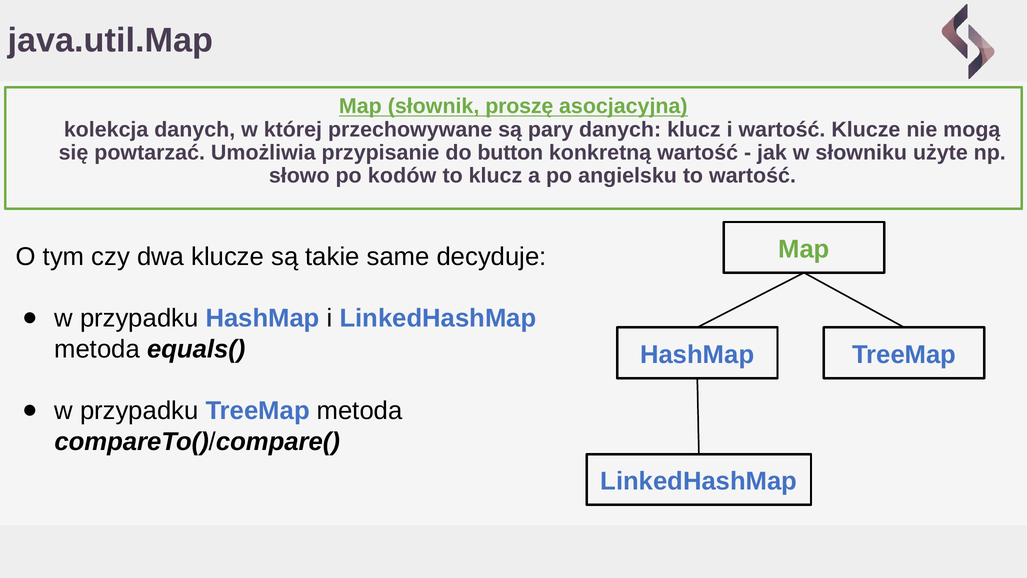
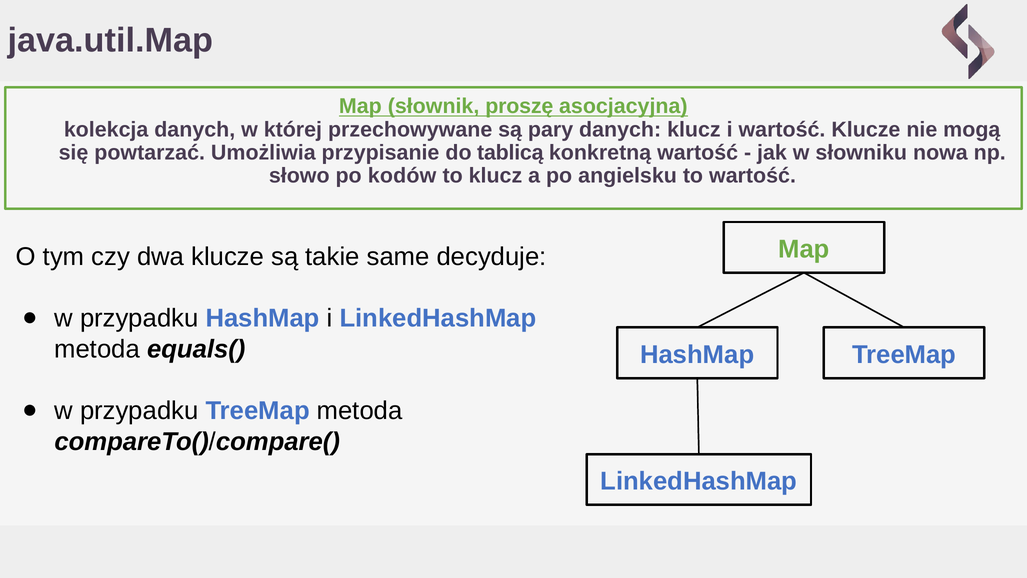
button: button -> tablicą (510, 153)
użyte: użyte -> nowa (940, 153)
